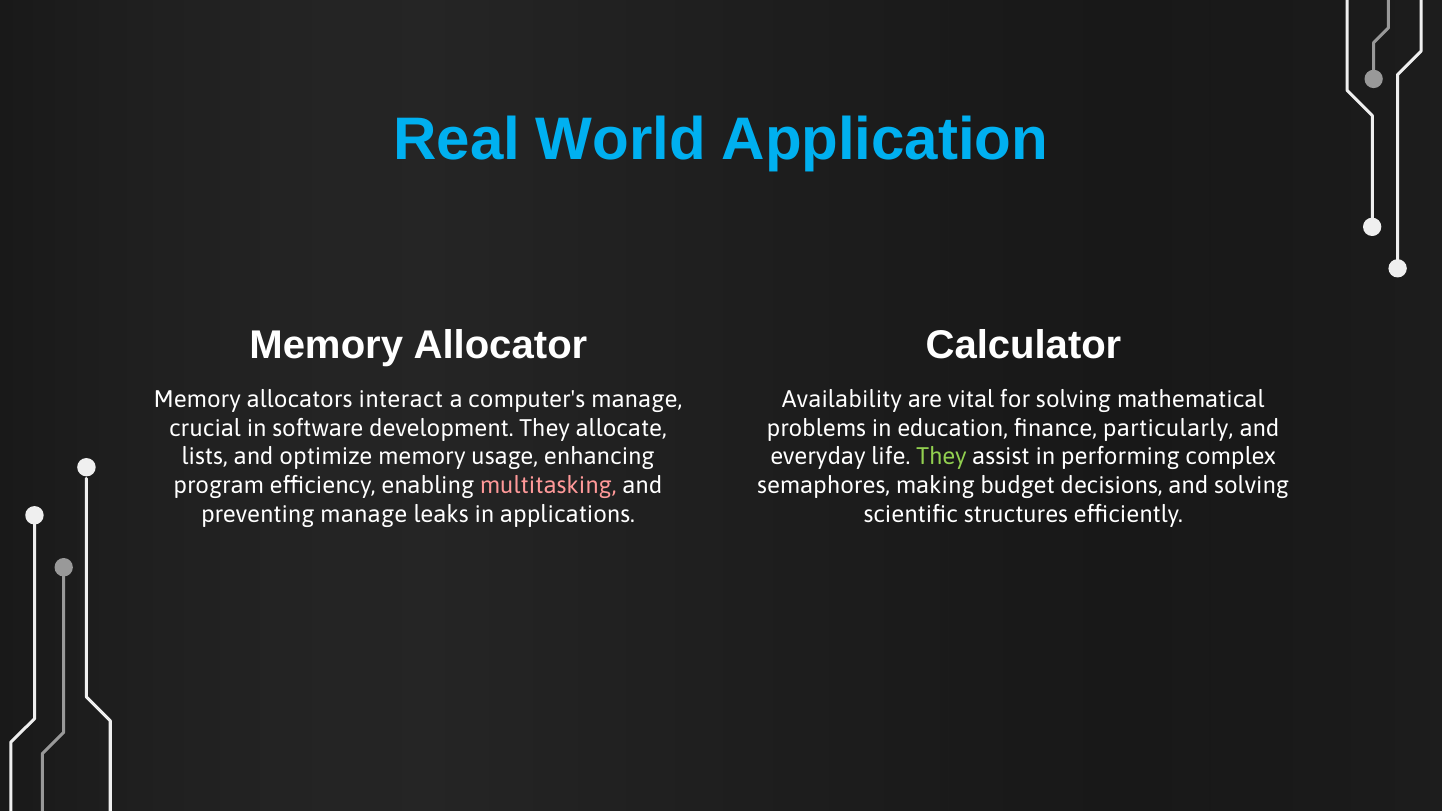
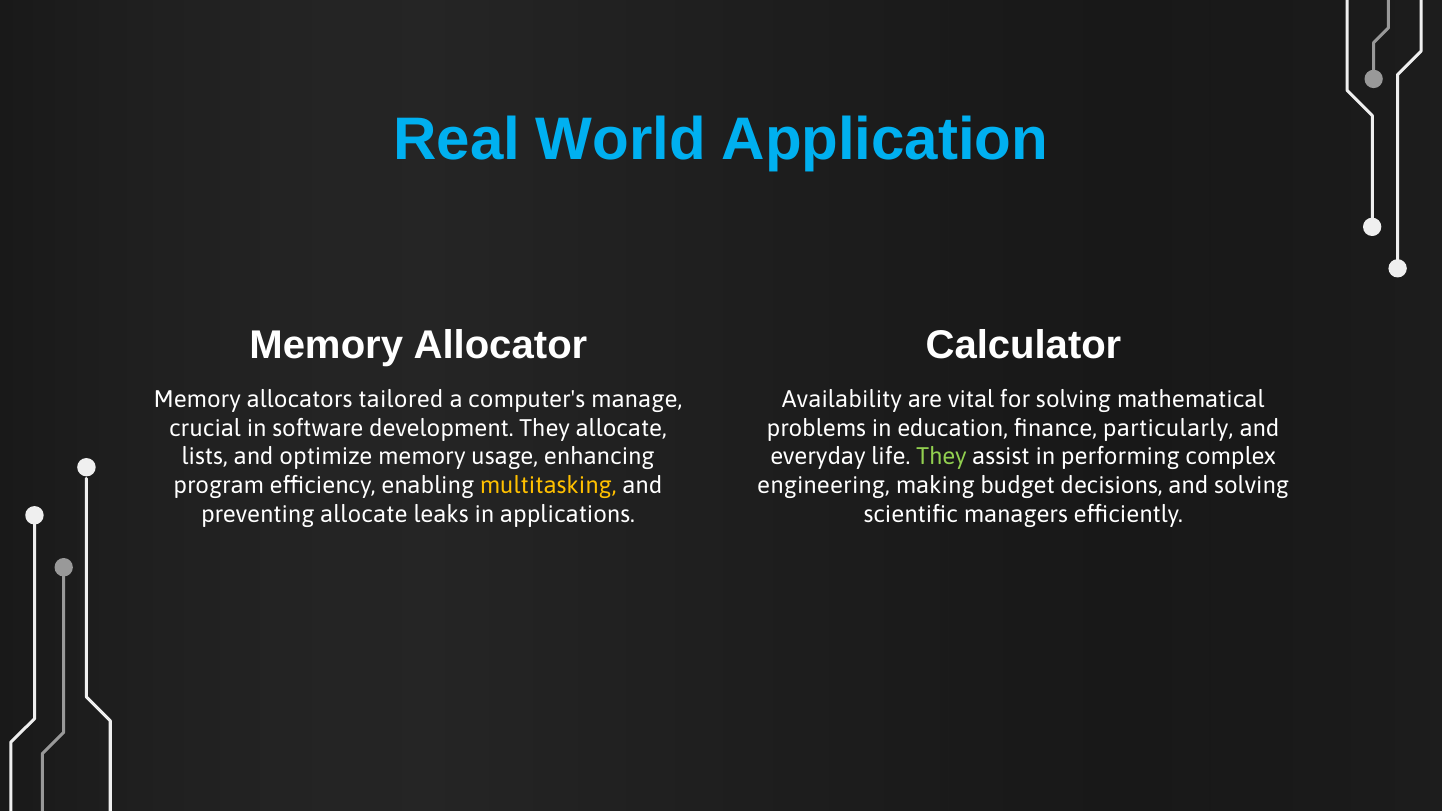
interact: interact -> tailored (401, 399)
multitasking colour: pink -> yellow (548, 486)
semaphores: semaphores -> engineering (824, 486)
preventing manage: manage -> allocate (364, 515)
structures: structures -> managers (1016, 515)
